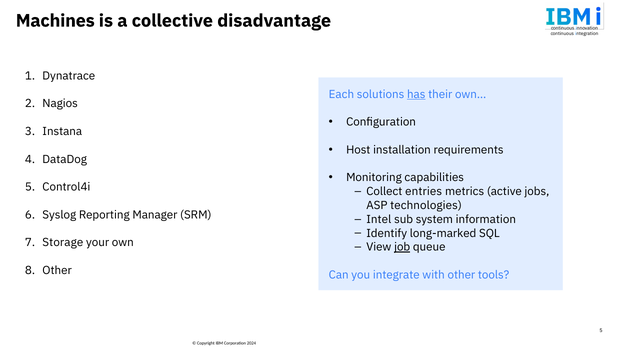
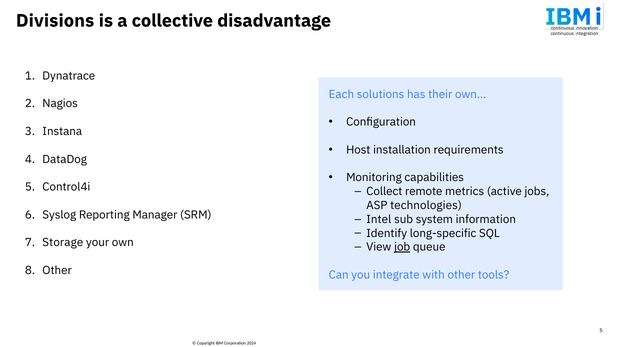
Machines: Machines -> Divisions (55, 21)
has underline: present -> none (416, 95)
entries: entries -> remote (424, 192)
long-marked: long-marked -> long-specific (443, 234)
